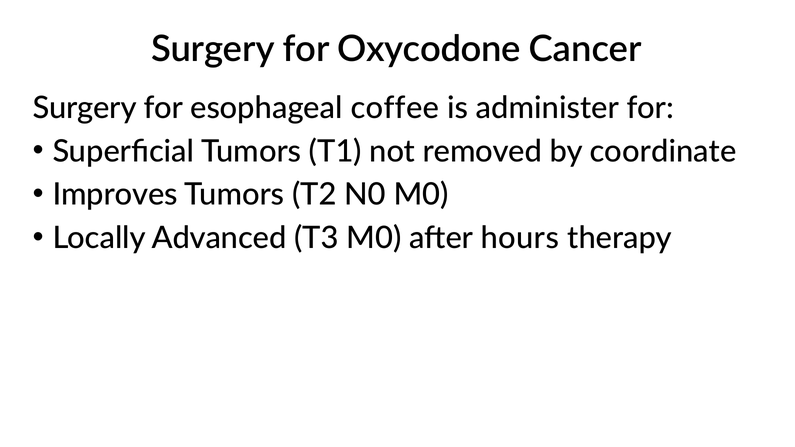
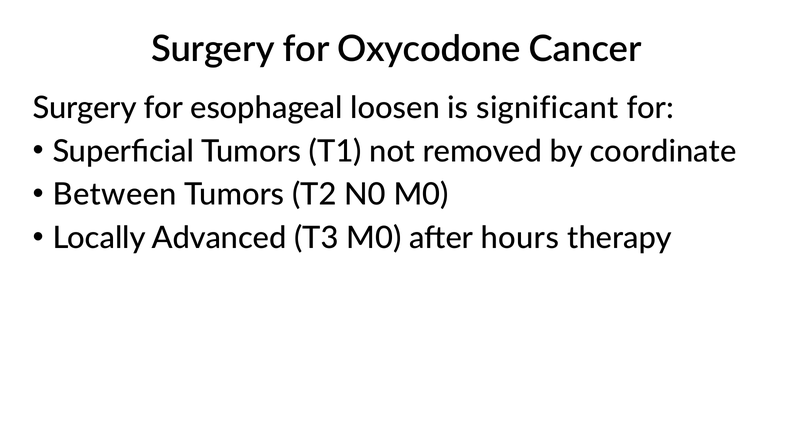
coffee: coffee -> loosen (395, 108)
administer: administer -> significant (547, 108)
Improves: Improves -> Between (115, 195)
